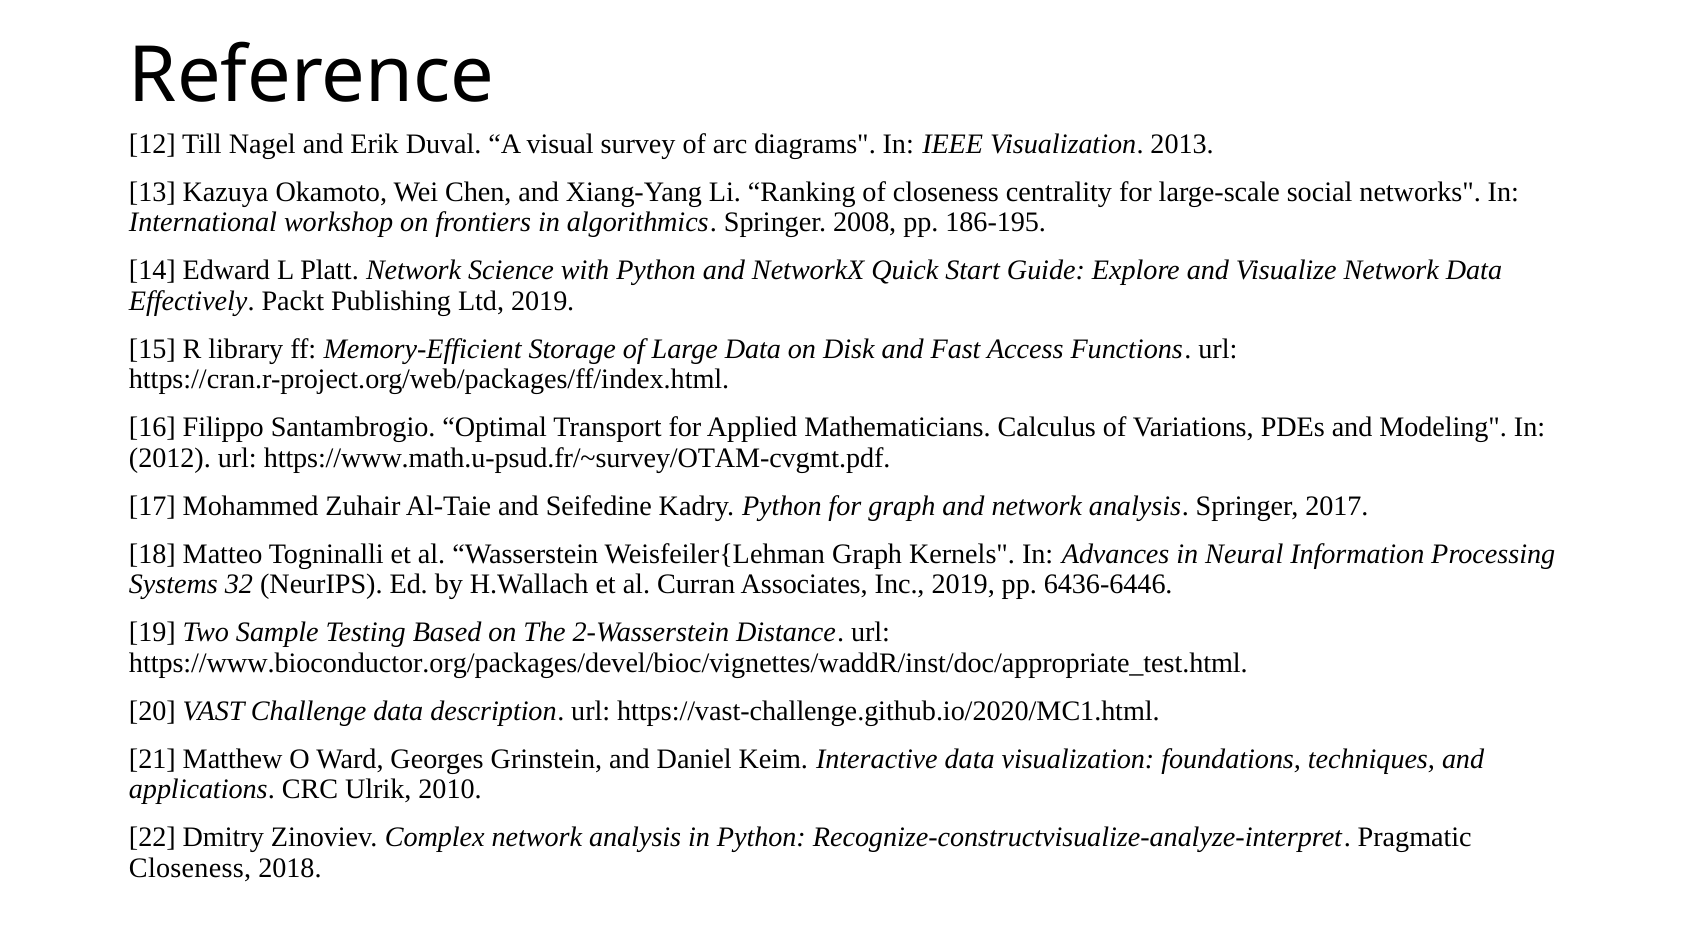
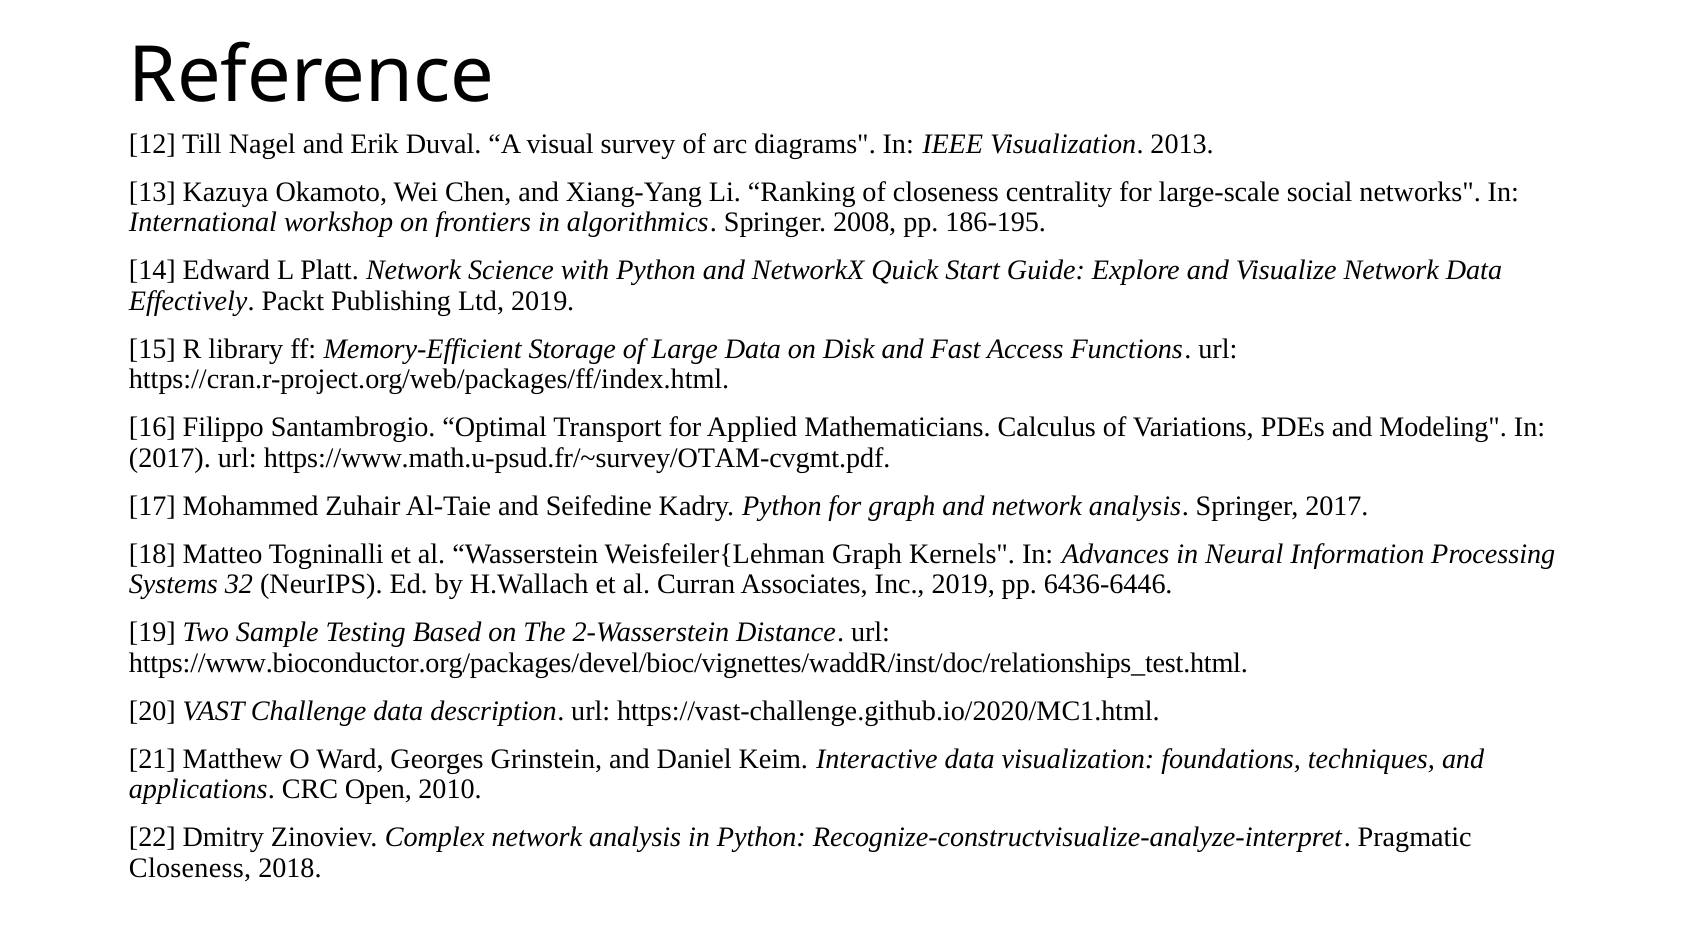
2012: 2012 -> 2017 (170, 458)
https://www.bioconductor.org/packages/devel/bioc/vignettes/waddR/inst/doc/appropriate_test.html: https://www.bioconductor.org/packages/devel/bioc/vignettes/waddR/inst/doc/appropriate_test.html -> https://www.bioconductor.org/packages/devel/bioc/vignettes/waddR/inst/doc/relationships_test.html (688, 663)
Ulrik: Ulrik -> Open (378, 789)
